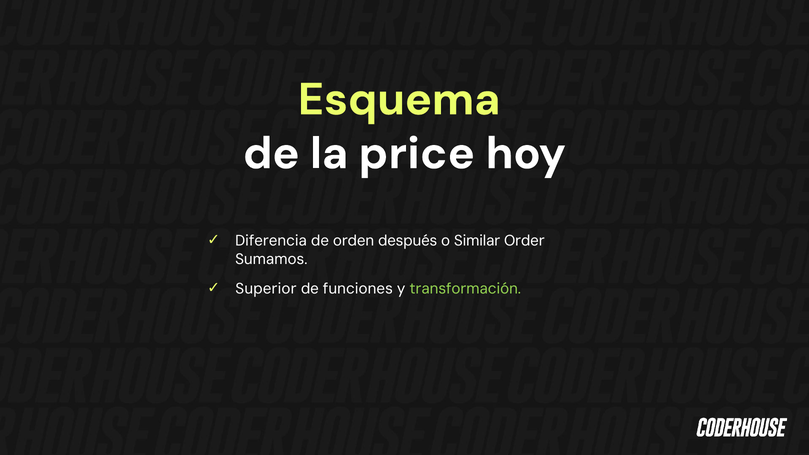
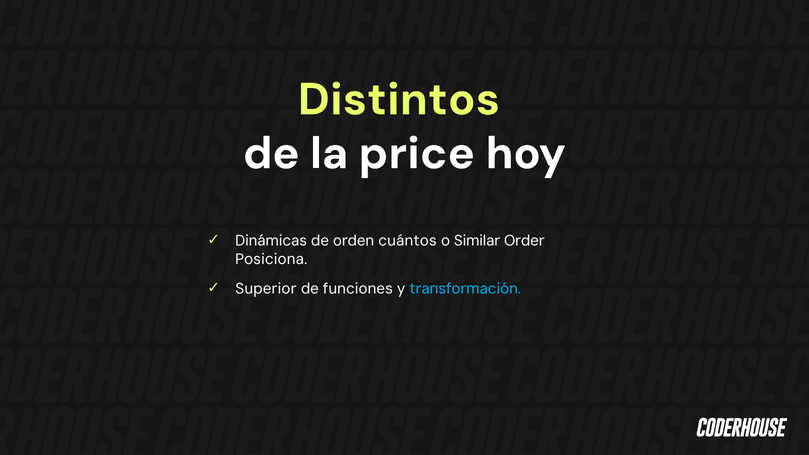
Esquema: Esquema -> Distintos (399, 99)
Diferencia: Diferencia -> Dinámicas (271, 241)
después: después -> cuántos (408, 241)
Sumamos: Sumamos -> Posiciona (271, 259)
transformación colour: light green -> light blue (465, 289)
